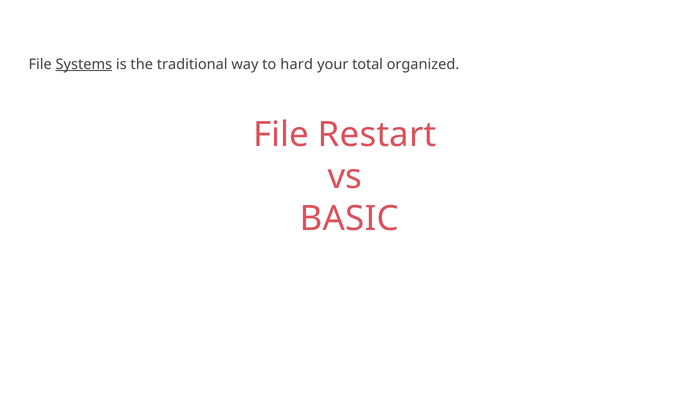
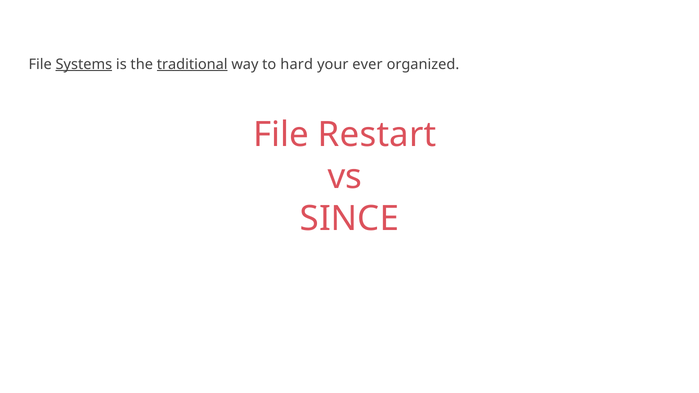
traditional underline: none -> present (192, 64)
total: total -> ever (367, 64)
BASIC: BASIC -> SINCE (349, 219)
